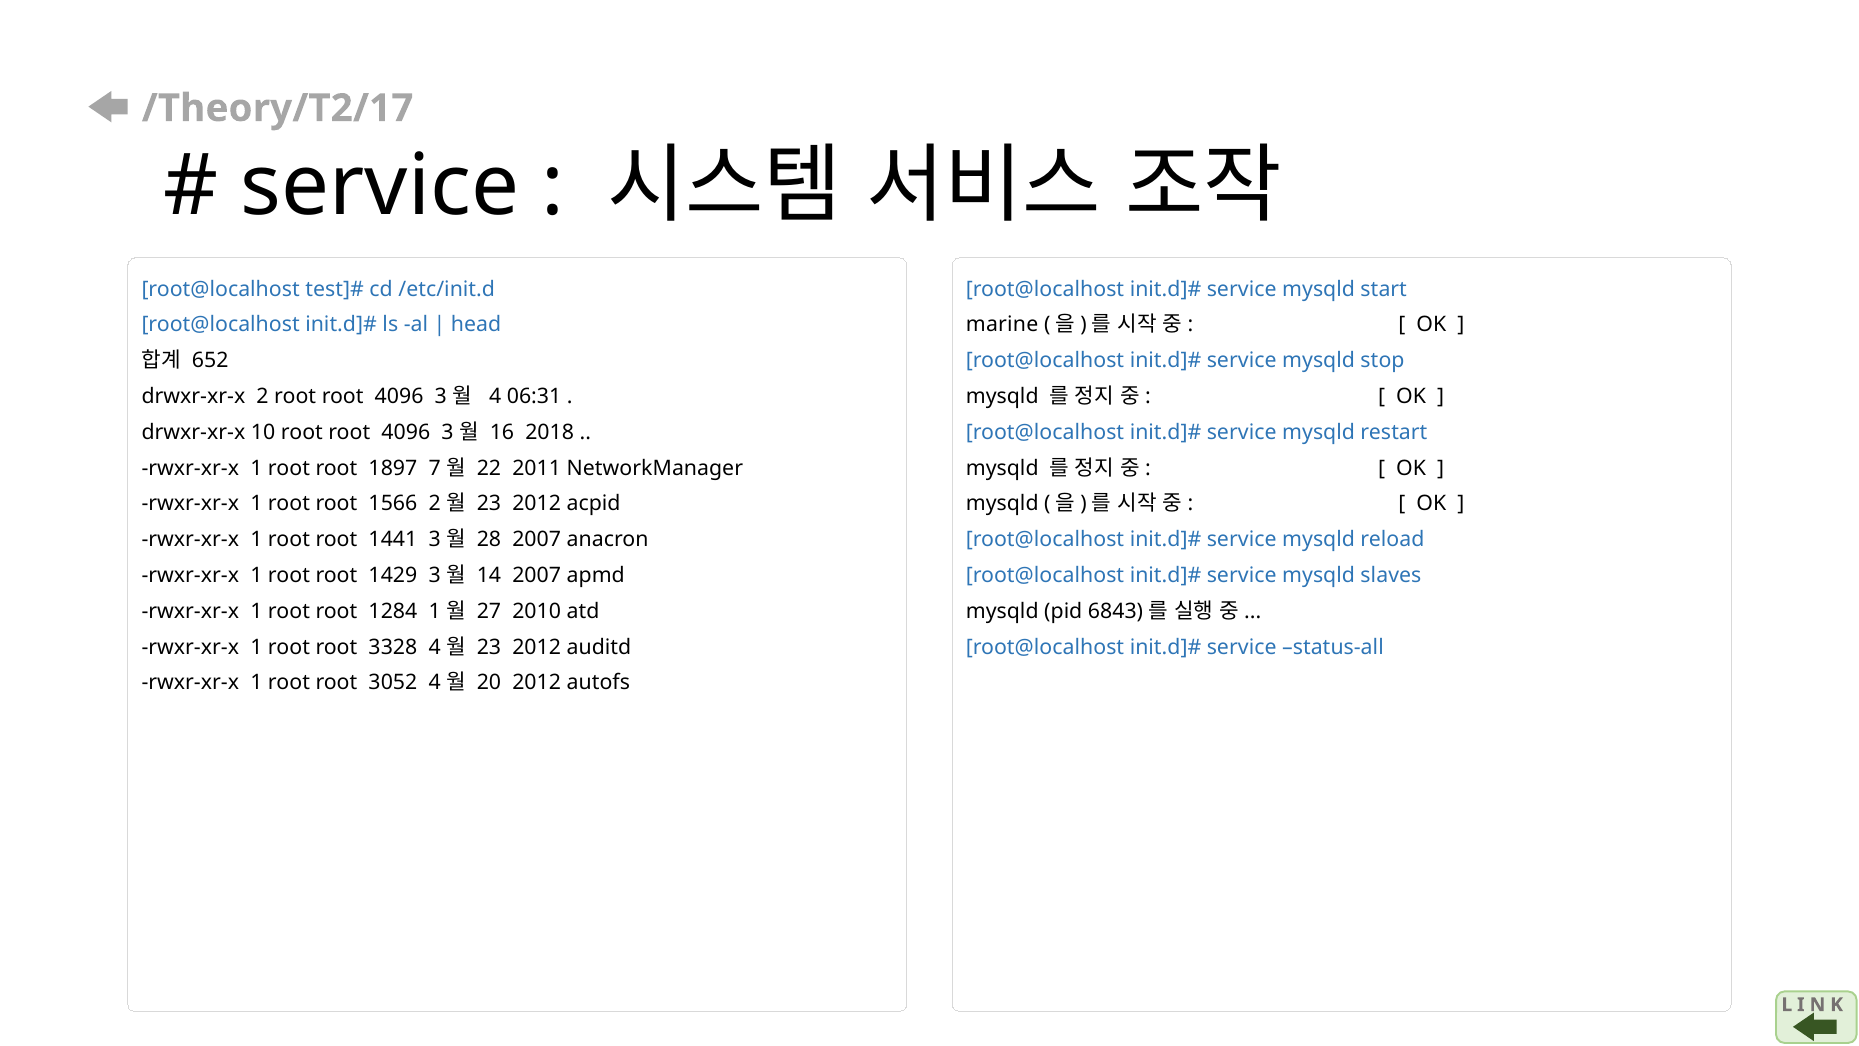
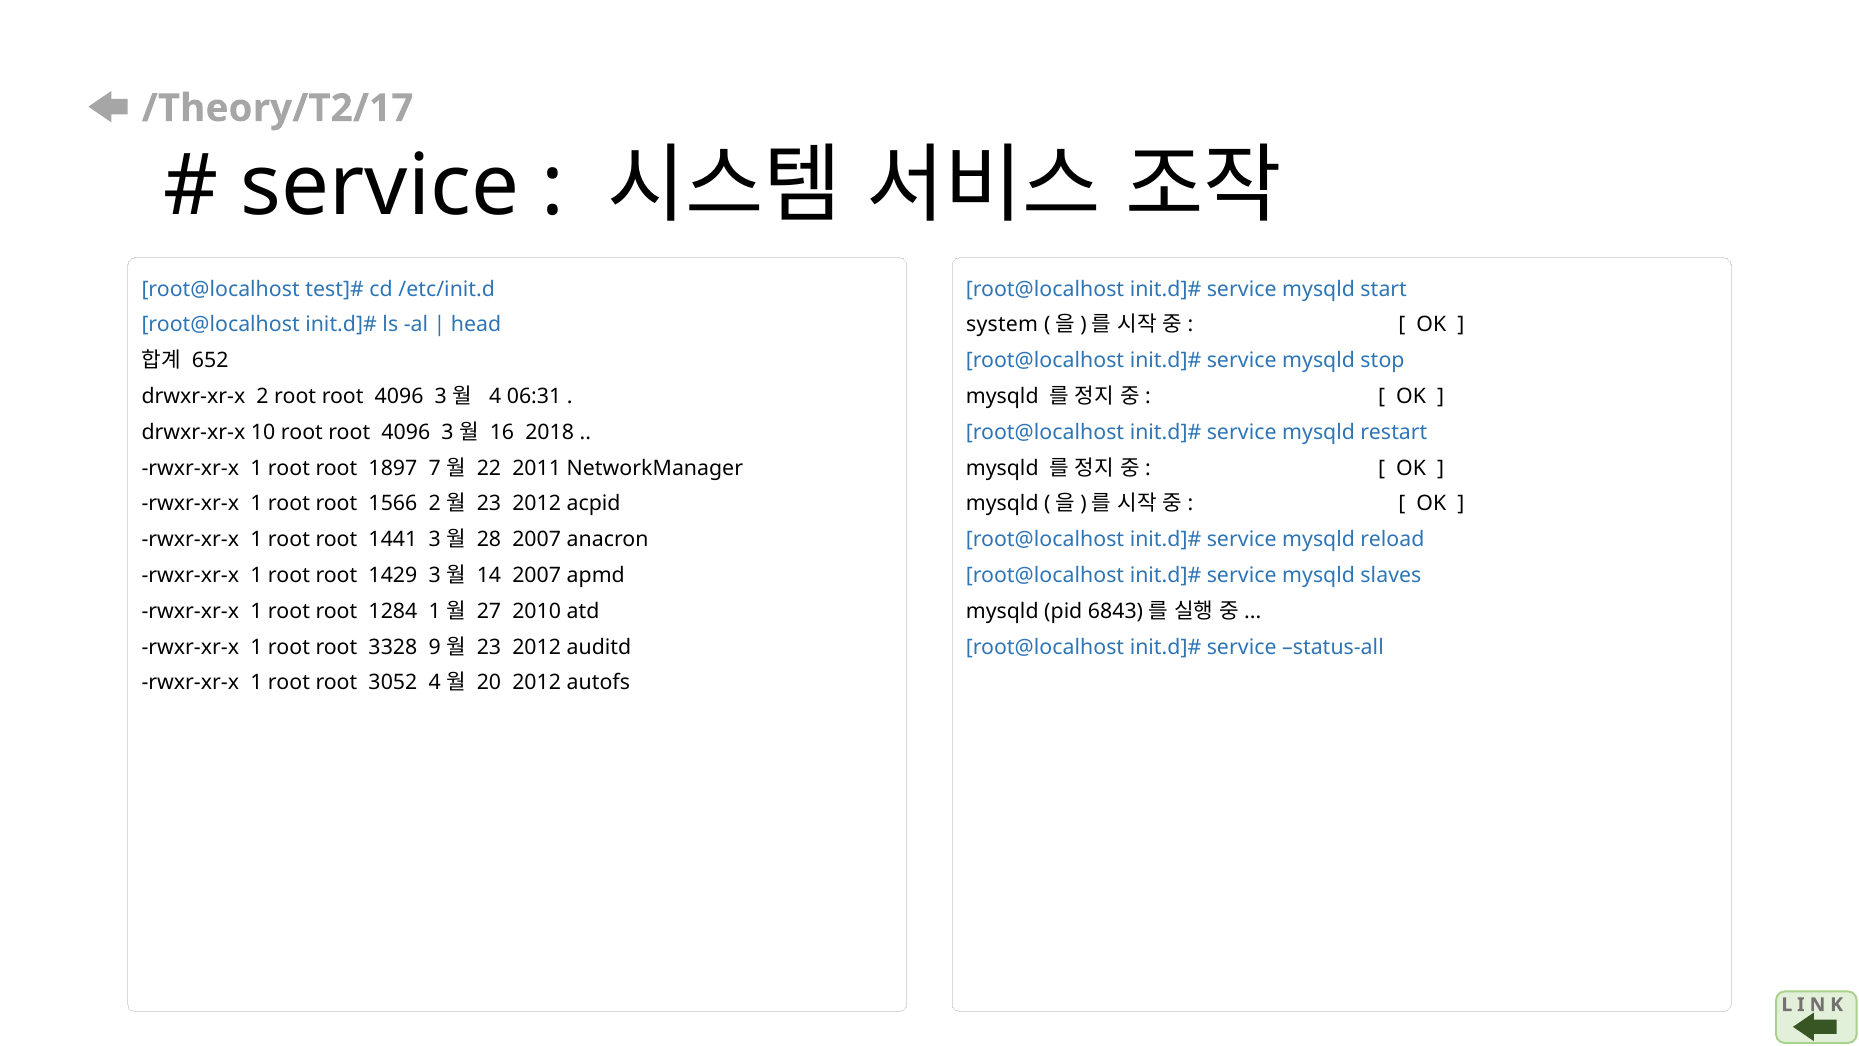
marine: marine -> system (1002, 325)
3328 4: 4 -> 9 (435, 647)
